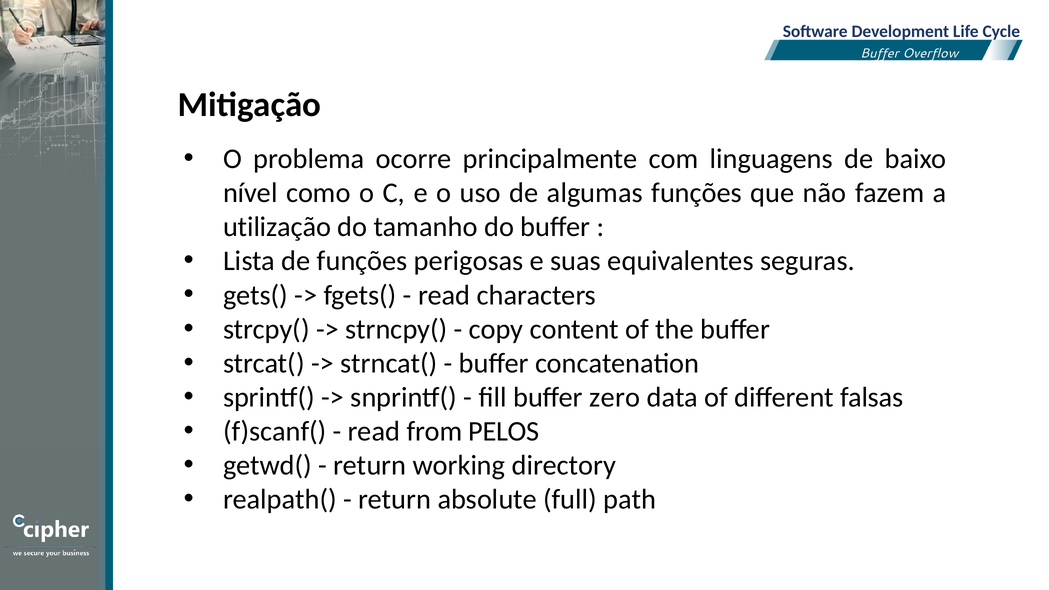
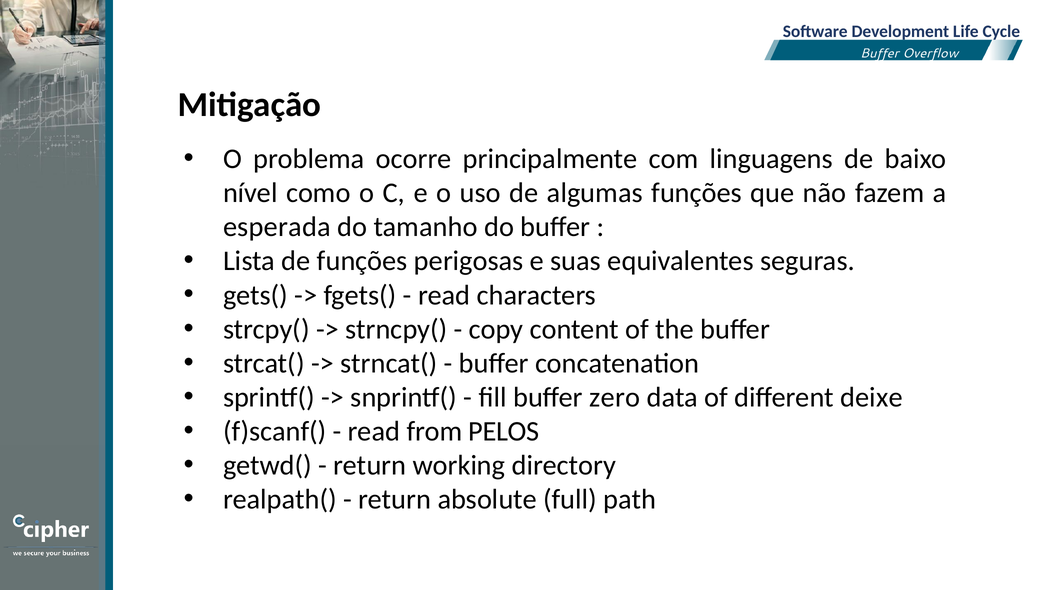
utilização: utilização -> esperada (277, 227)
falsas: falsas -> deixe (871, 397)
